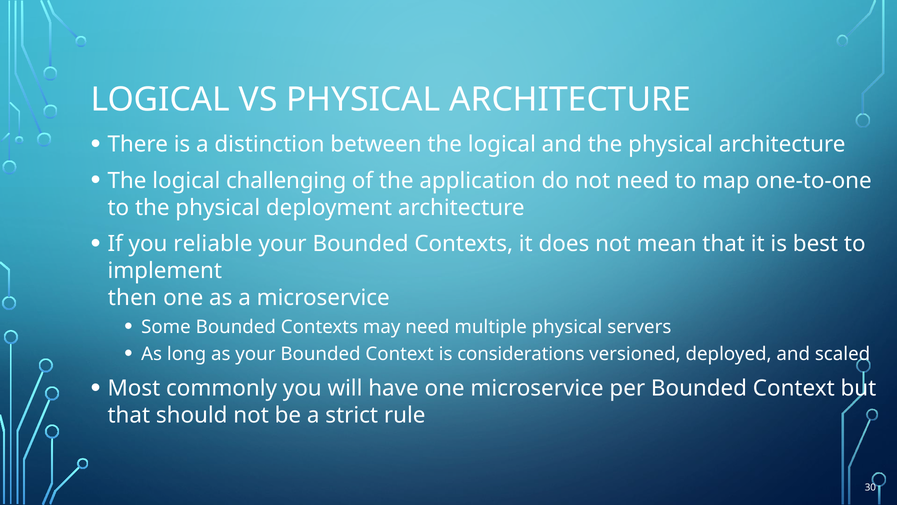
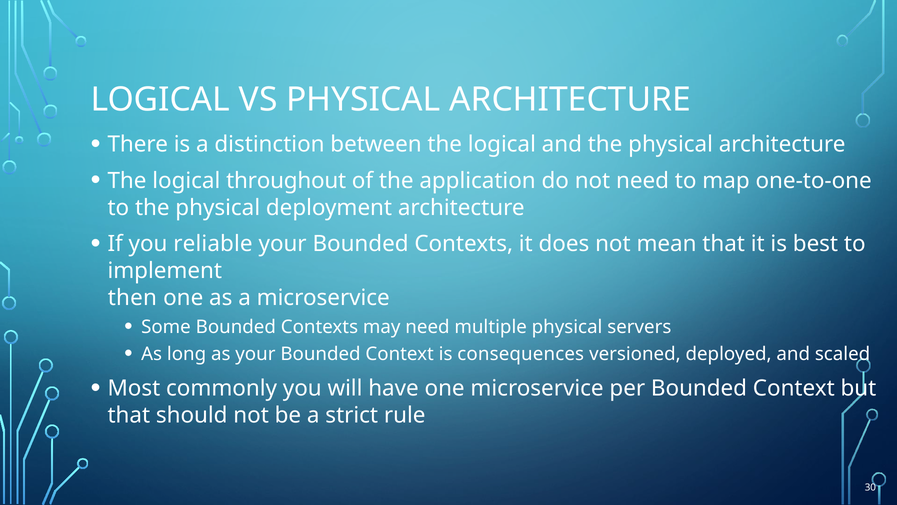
challenging: challenging -> throughout (286, 181)
considerations: considerations -> consequences (521, 354)
